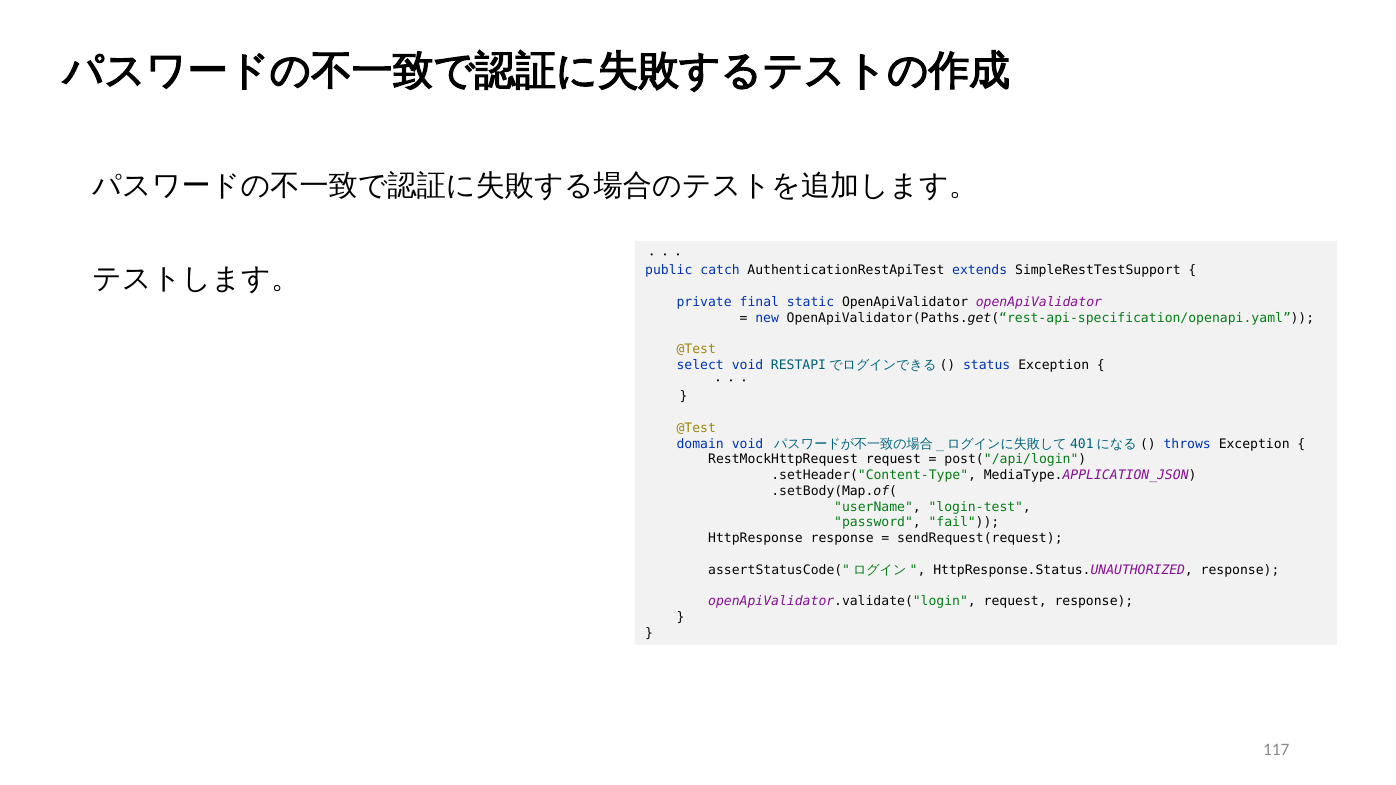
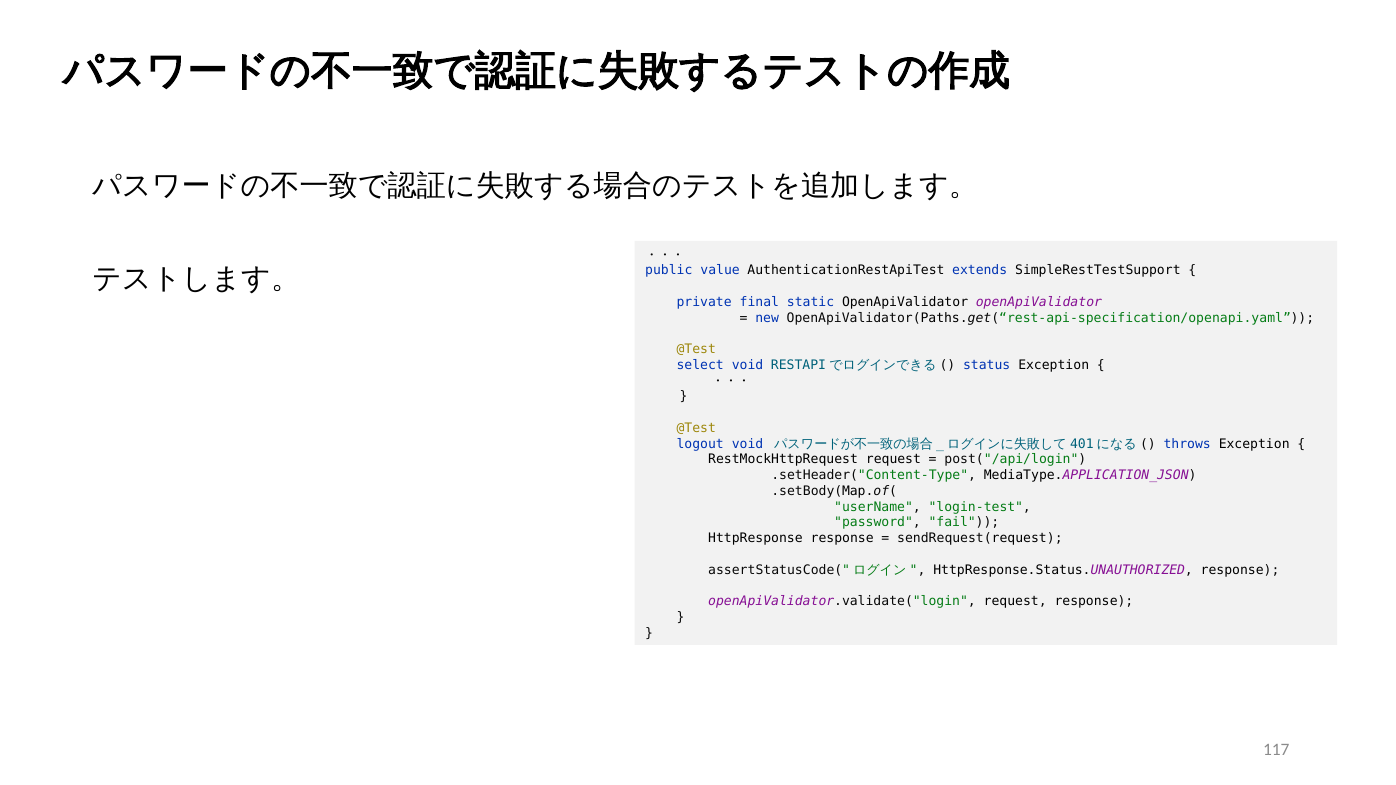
catch: catch -> value (720, 271)
domain: domain -> logout (700, 444)
